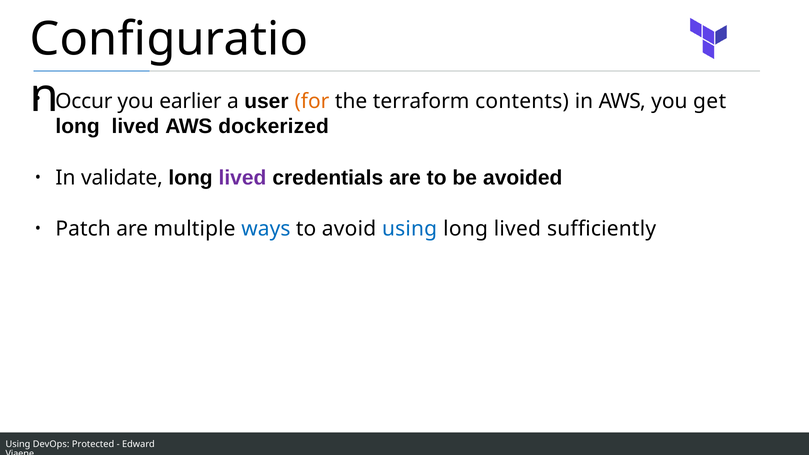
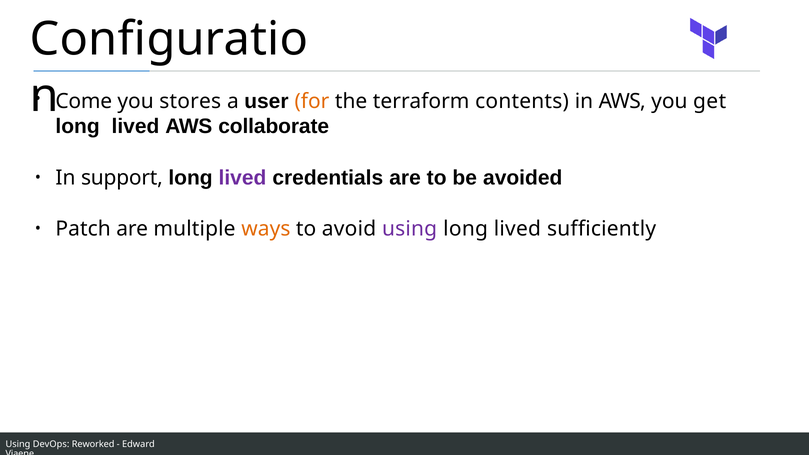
Occur: Occur -> Come (84, 101)
earlier: earlier -> stores (190, 101)
dockerized: dockerized -> collaborate (274, 127)
validate: validate -> support (122, 178)
ways colour: blue -> orange (266, 229)
using colour: blue -> purple (410, 229)
Protected: Protected -> Reworked (93, 444)
